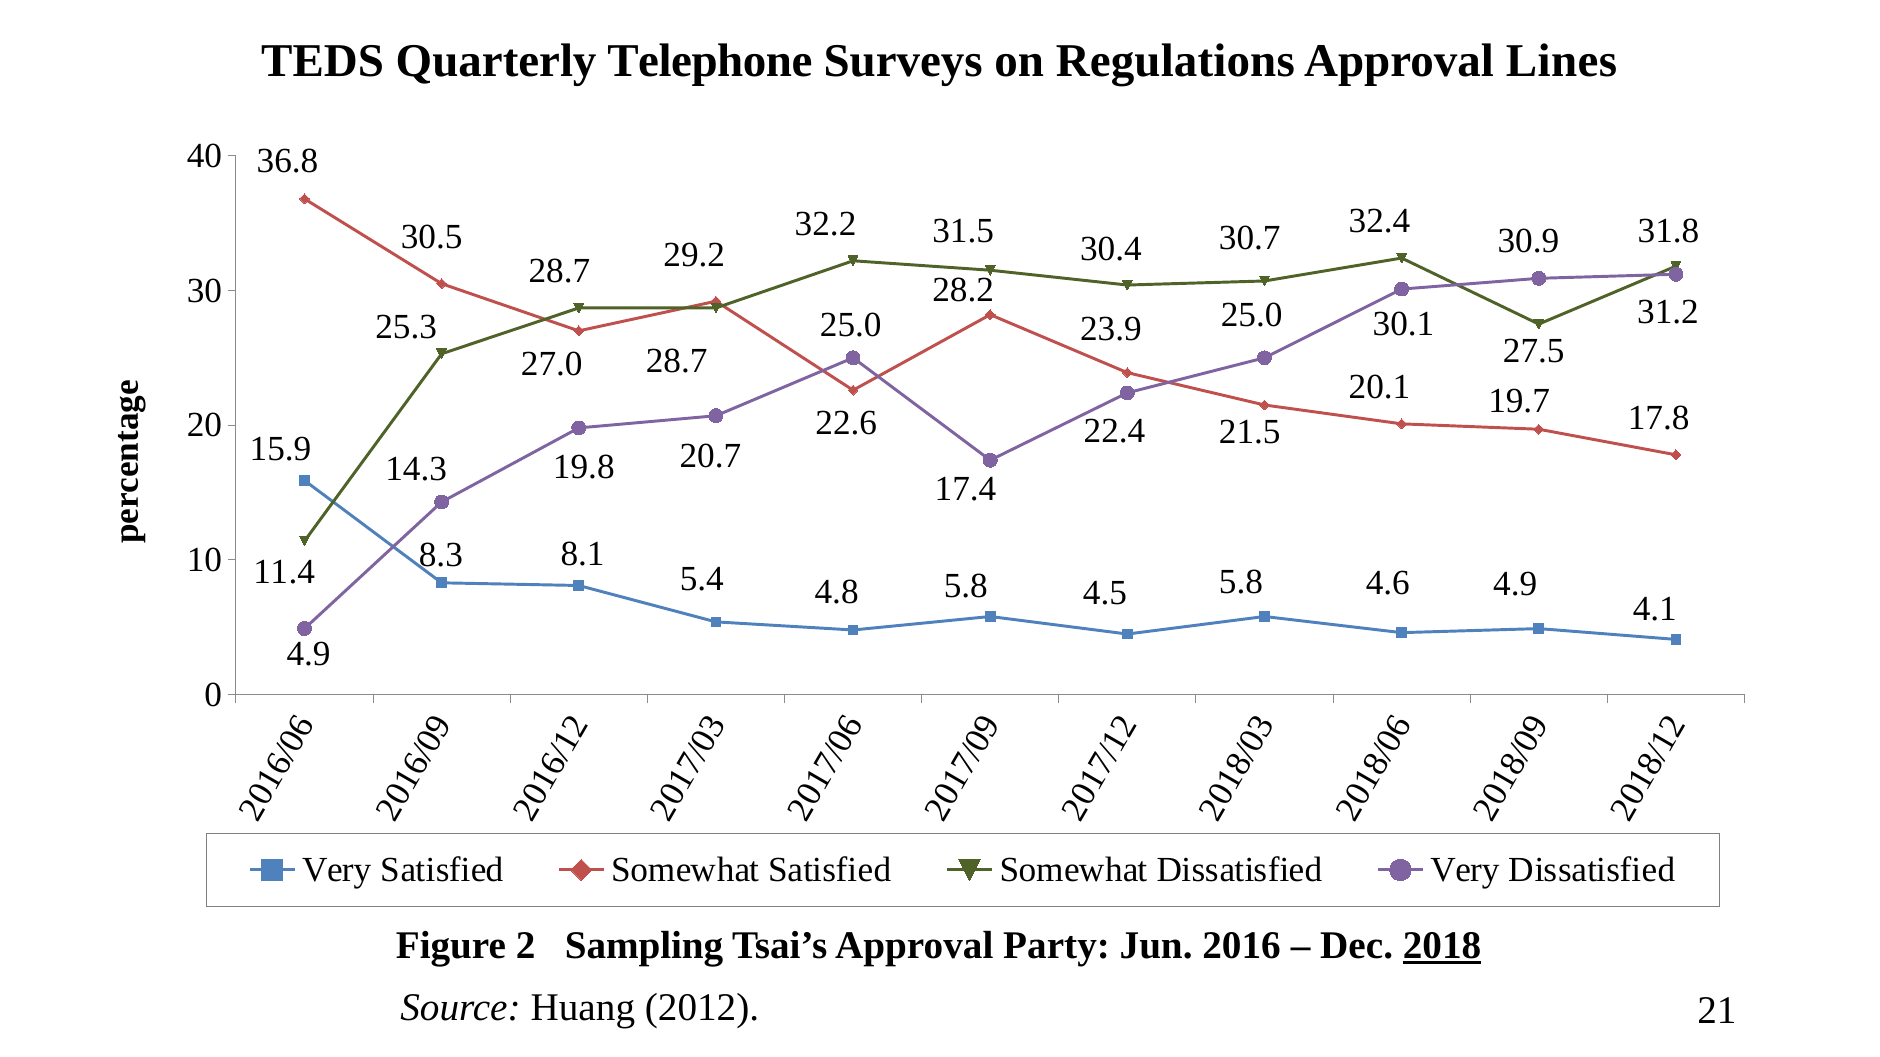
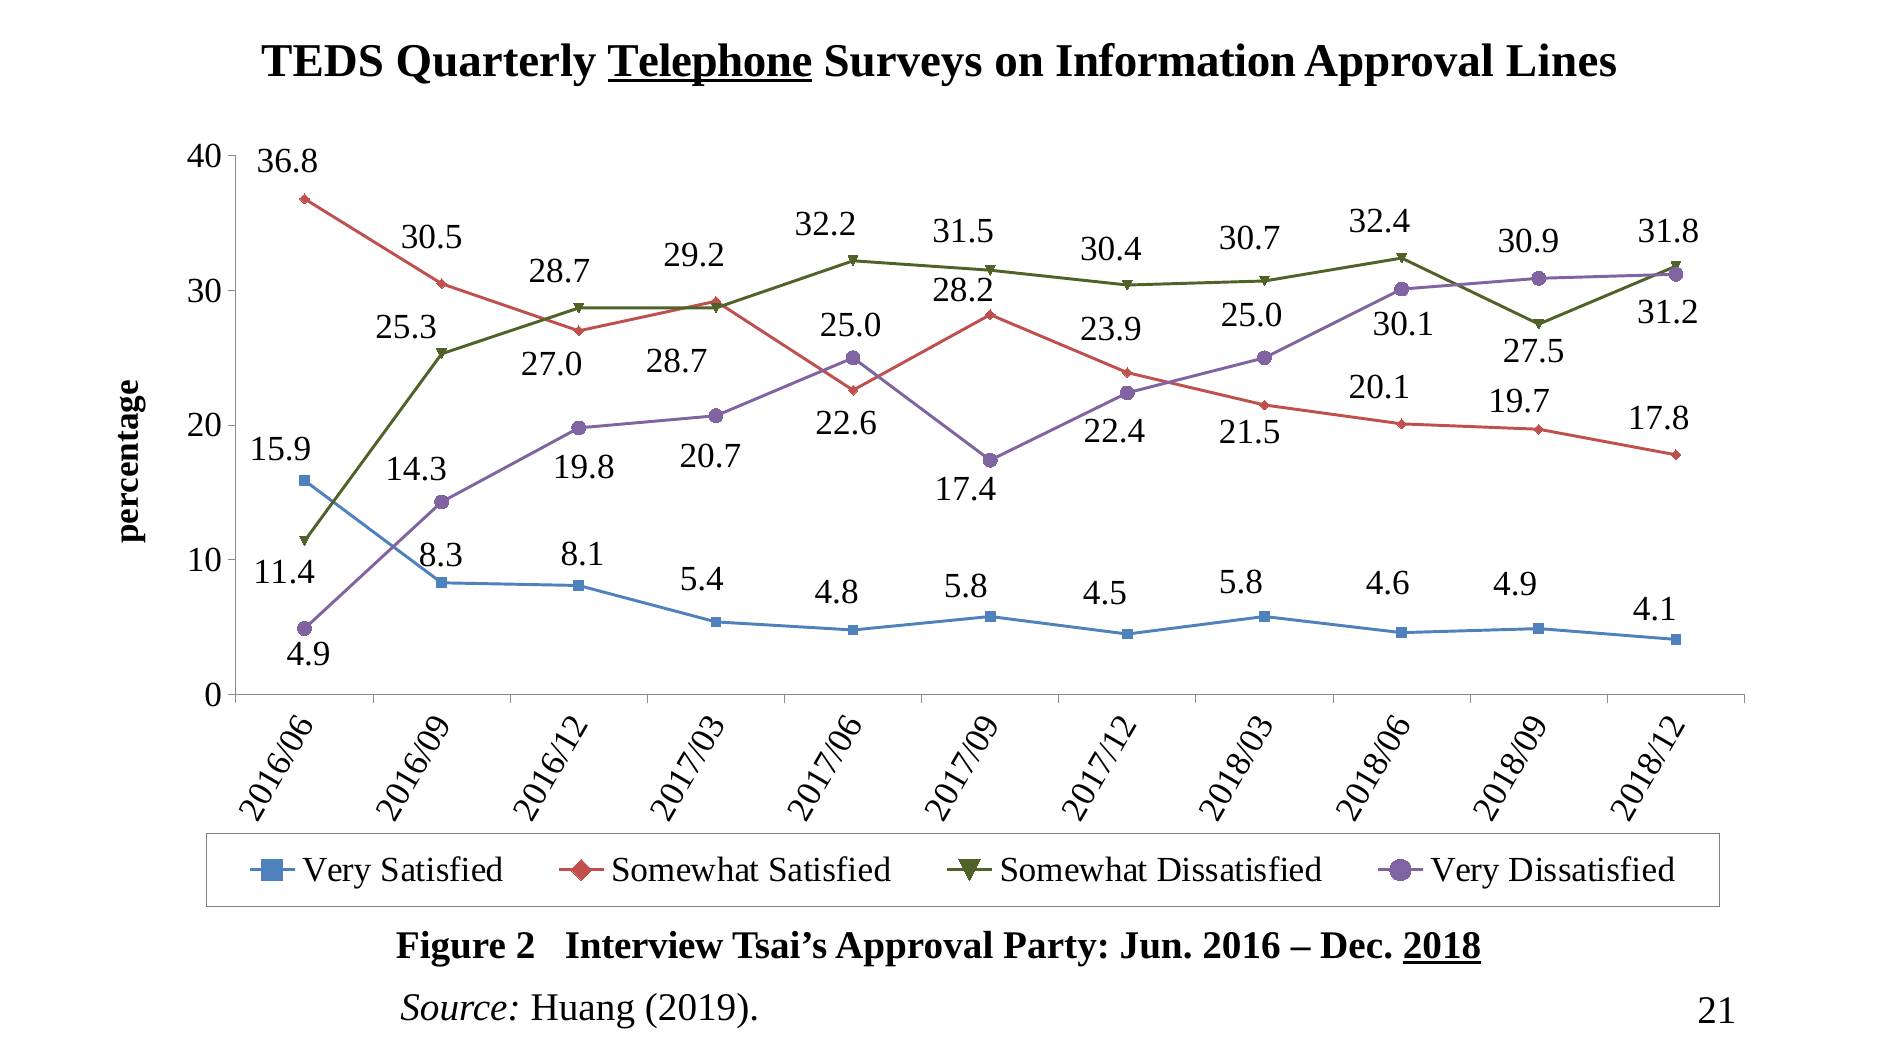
Telephone underline: none -> present (710, 61)
Regulations: Regulations -> Information (1176, 61)
Sampling: Sampling -> Interview (644, 946)
2012: 2012 -> 2019 (702, 1008)
